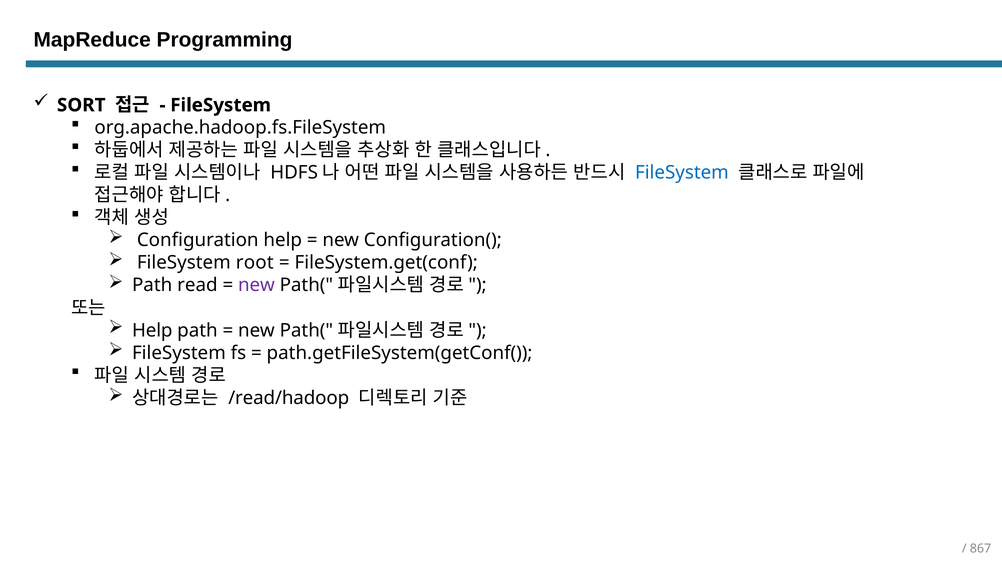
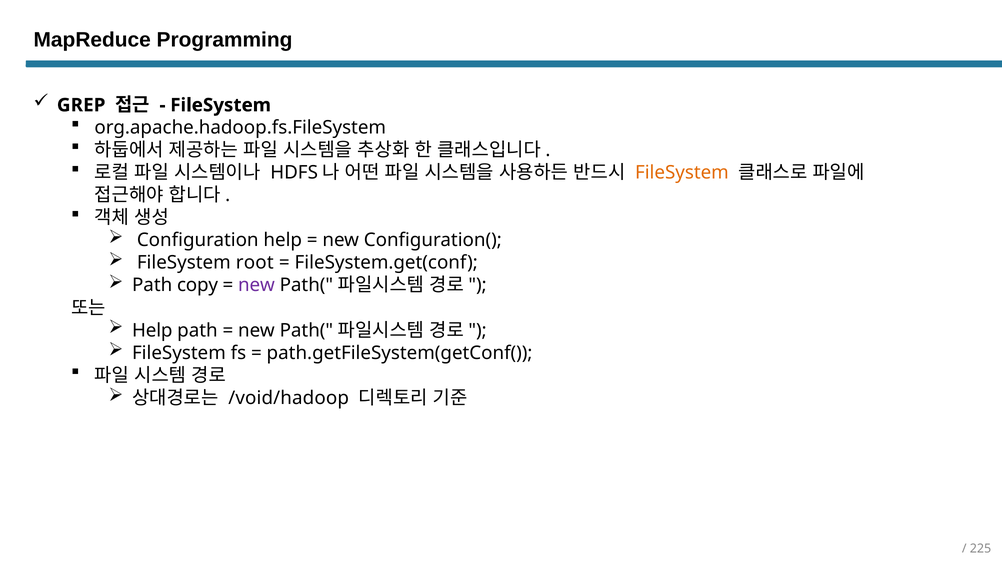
SORT: SORT -> GREP (81, 105)
FileSystem colour: blue -> orange (682, 173)
read: read -> copy (198, 286)
/read/hadoop: /read/hadoop -> /void/hadoop (289, 398)
867: 867 -> 225 (981, 549)
